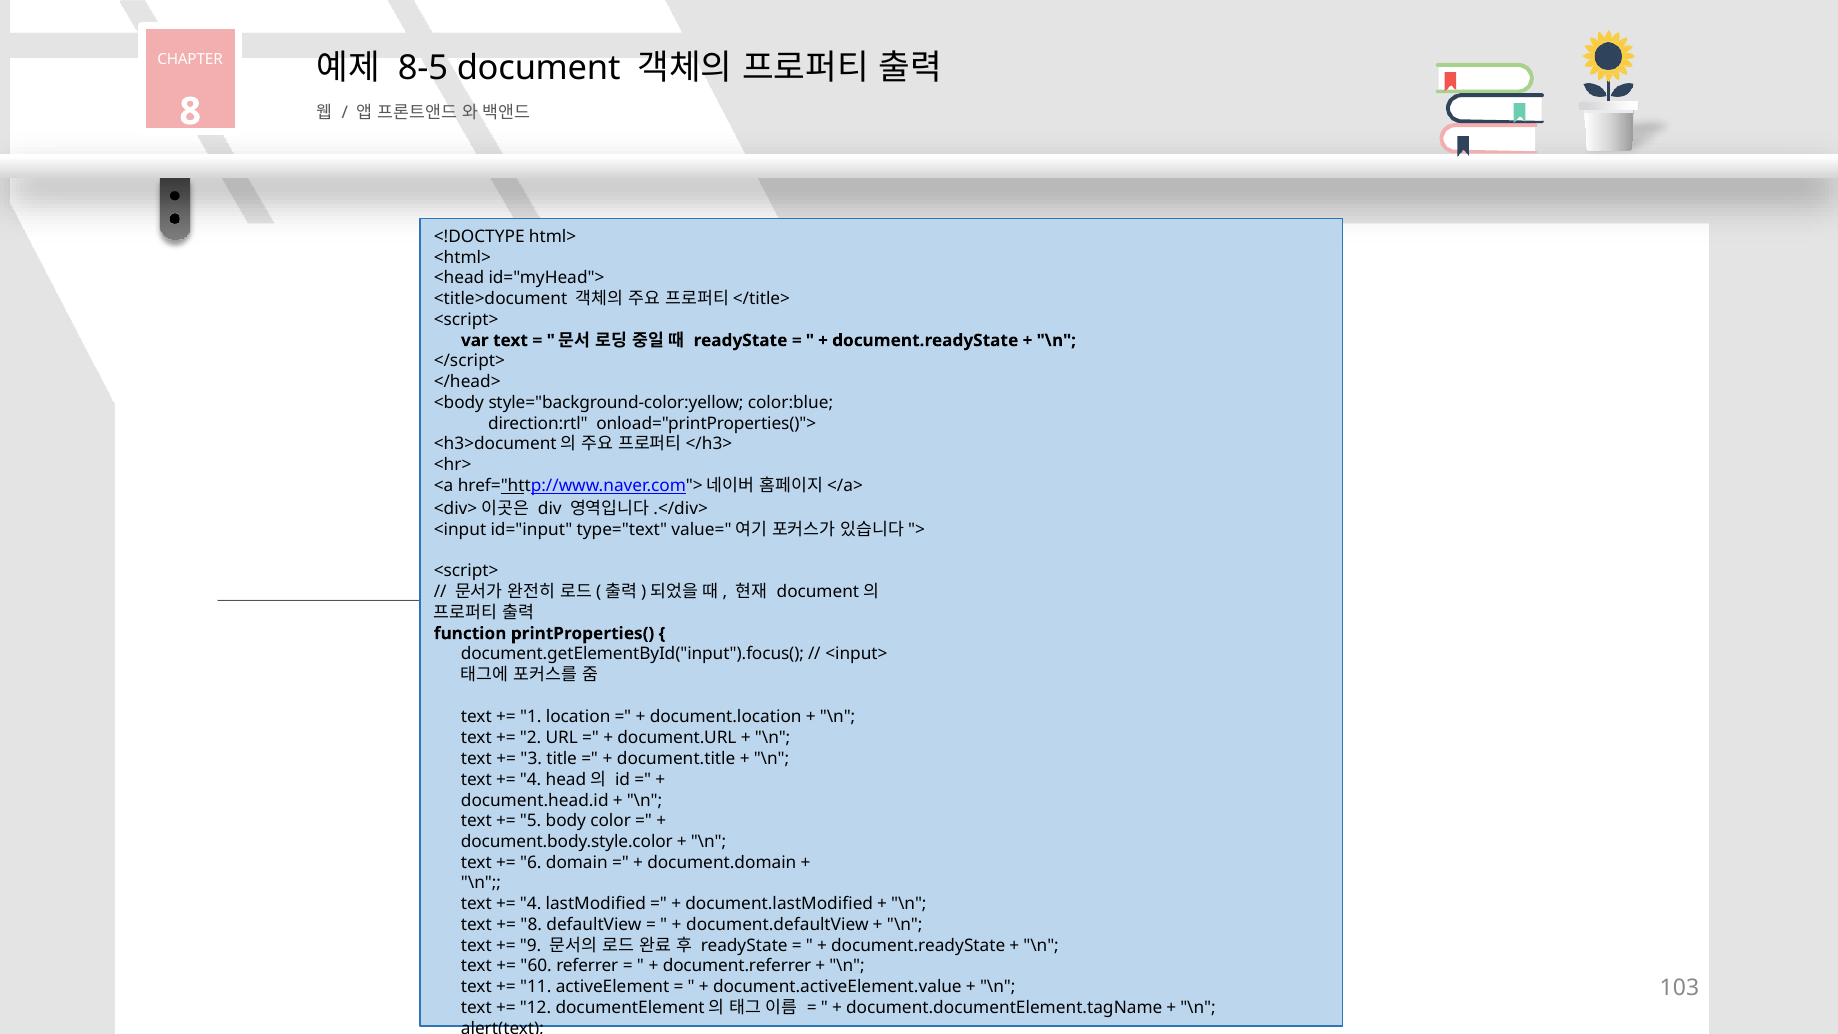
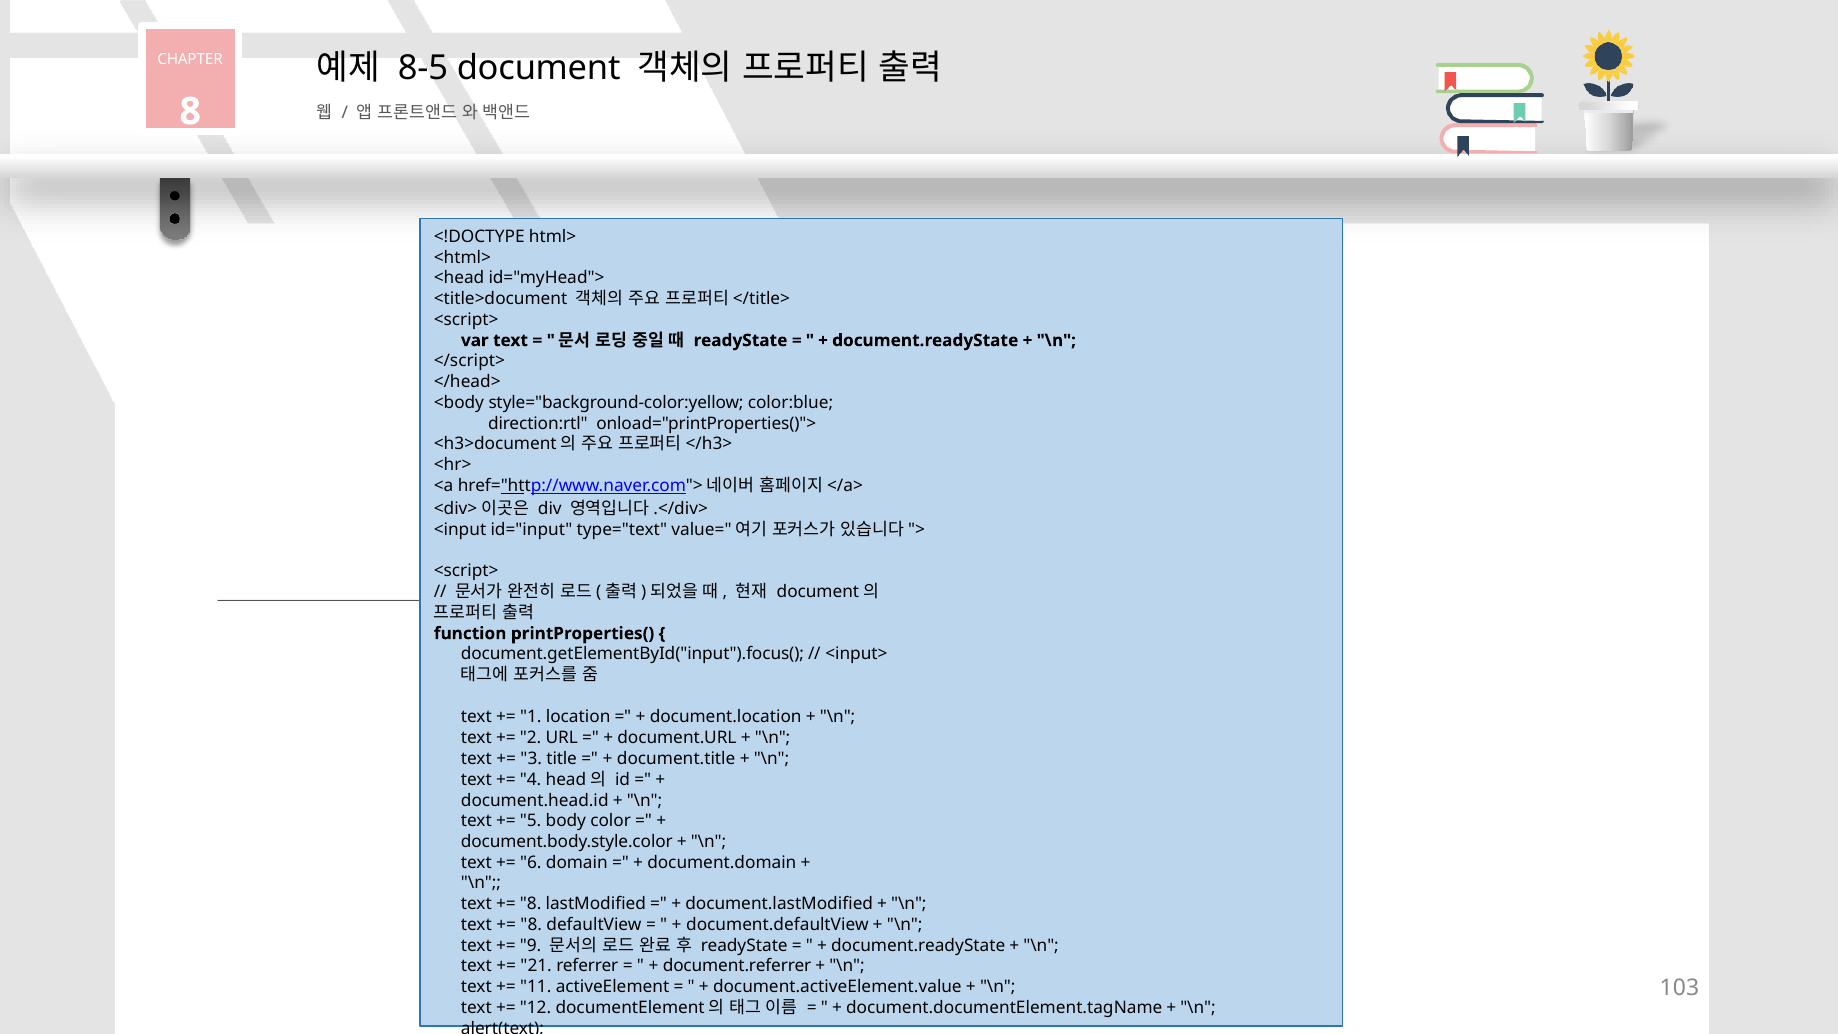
4: 4 -> 8 (531, 904)
60: 60 -> 21 (536, 966)
